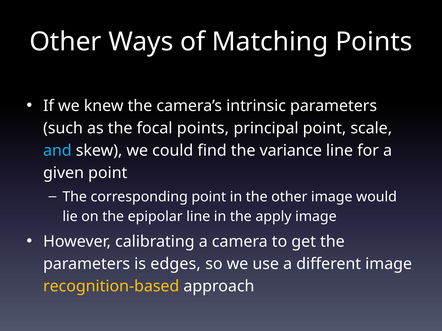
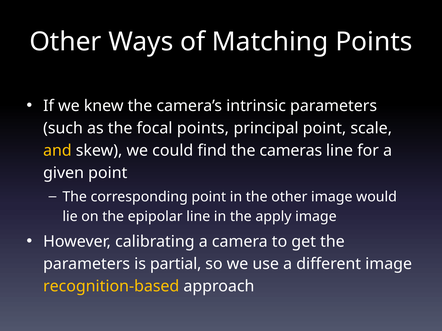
and colour: light blue -> yellow (57, 151)
variance: variance -> cameras (291, 151)
edges: edges -> partial (176, 264)
